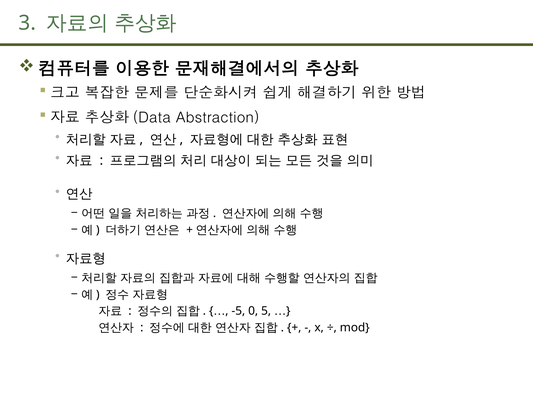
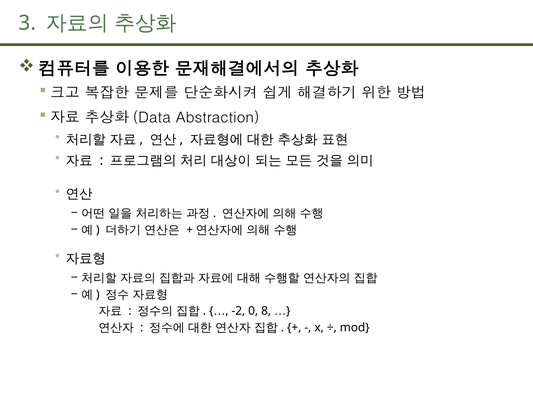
-5: -5 -> -2 (238, 311)
5: 5 -> 8 (266, 311)
